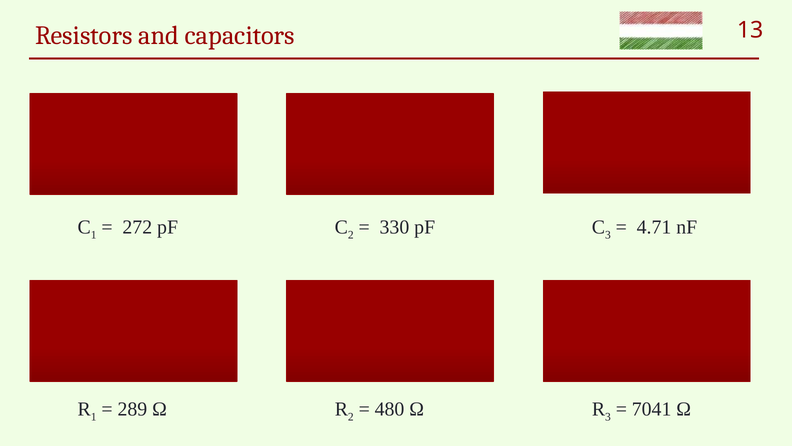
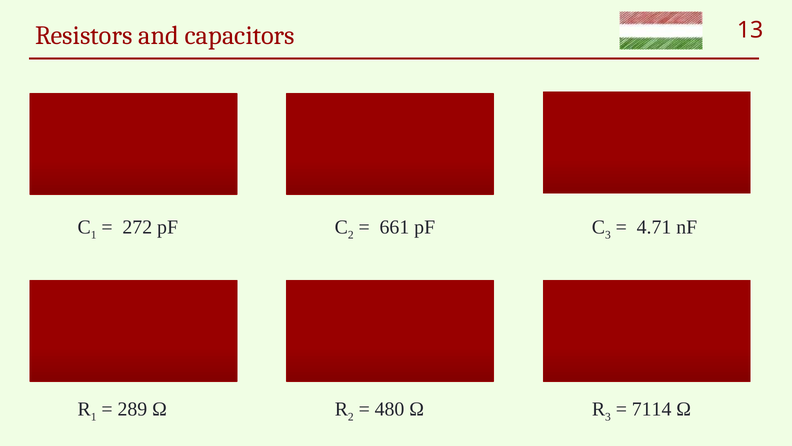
330: 330 -> 661 (394, 227)
7041: 7041 -> 7114 (652, 409)
